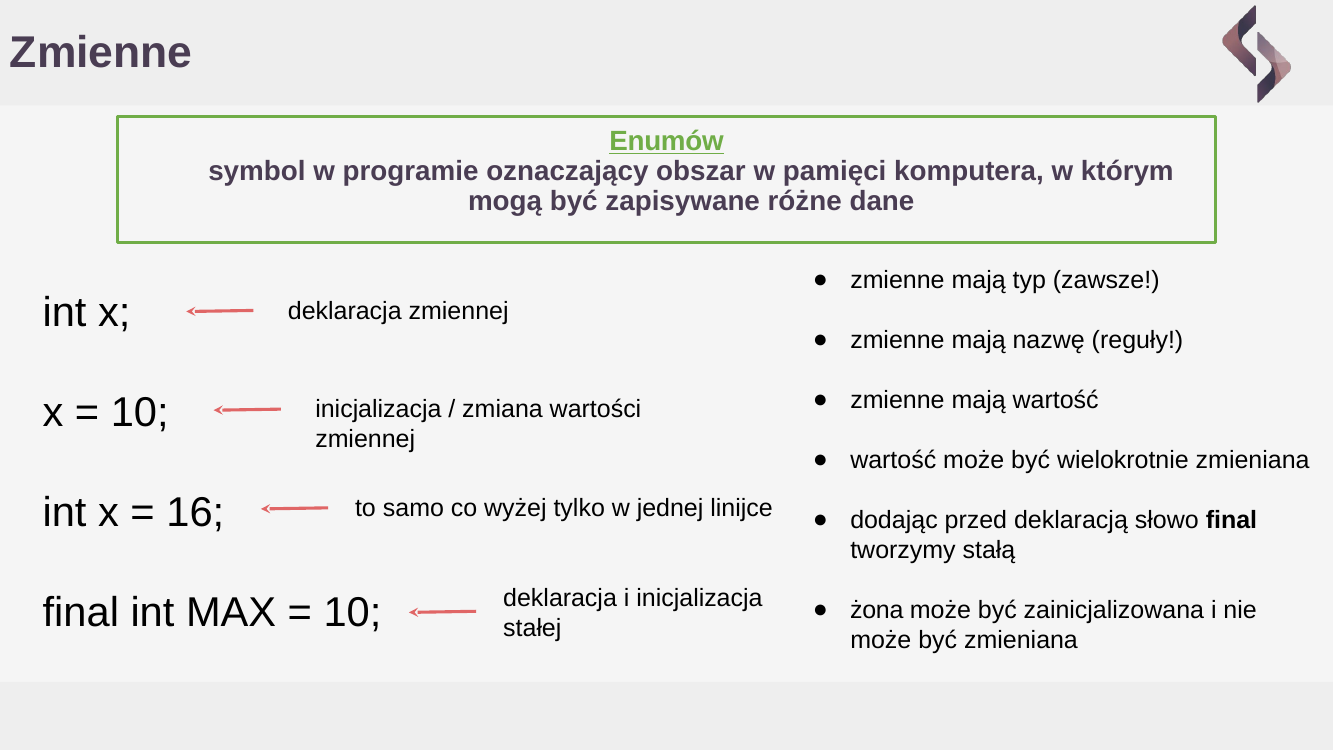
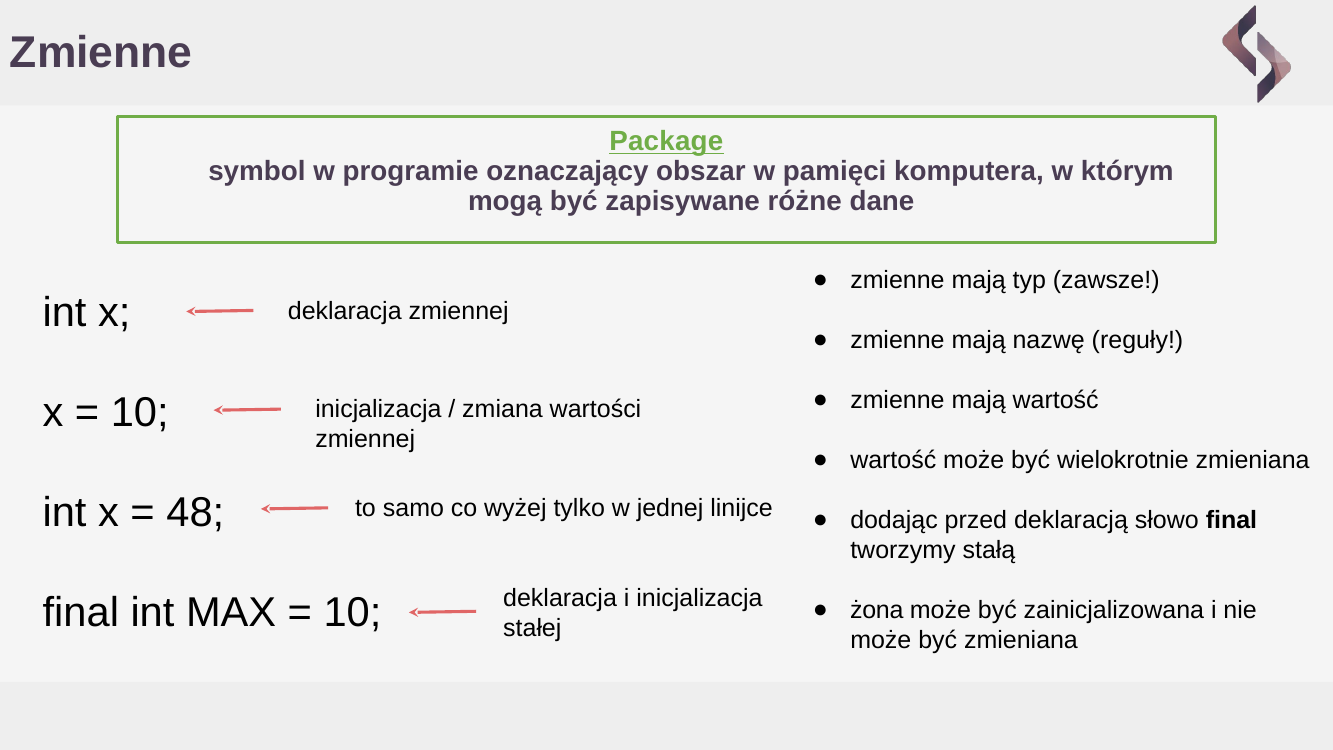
Enumów: Enumów -> Package (666, 141)
16: 16 -> 48 (195, 513)
